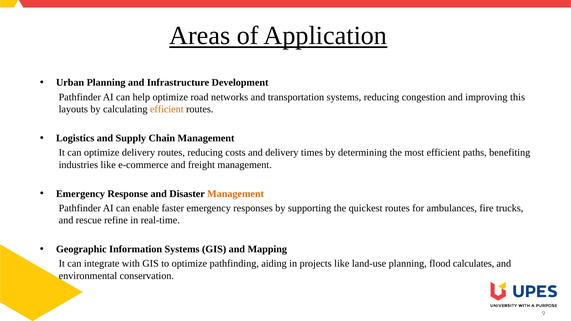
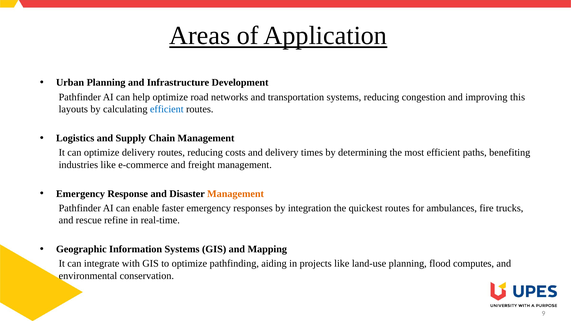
efficient colour: orange -> blue (167, 109)
supporting: supporting -> integration (310, 208)
calculates: calculates -> computes (474, 264)
